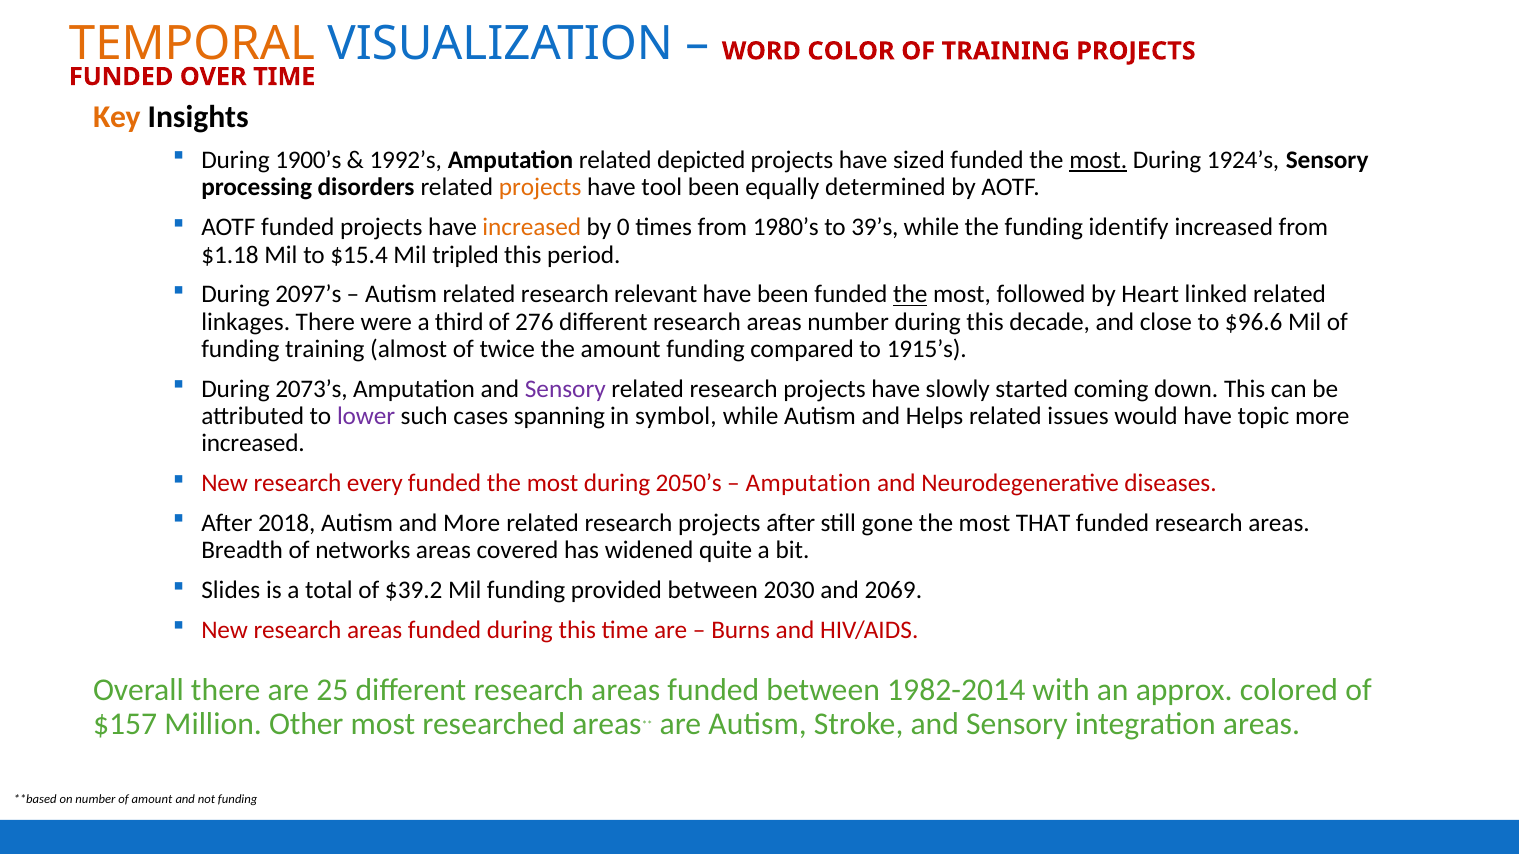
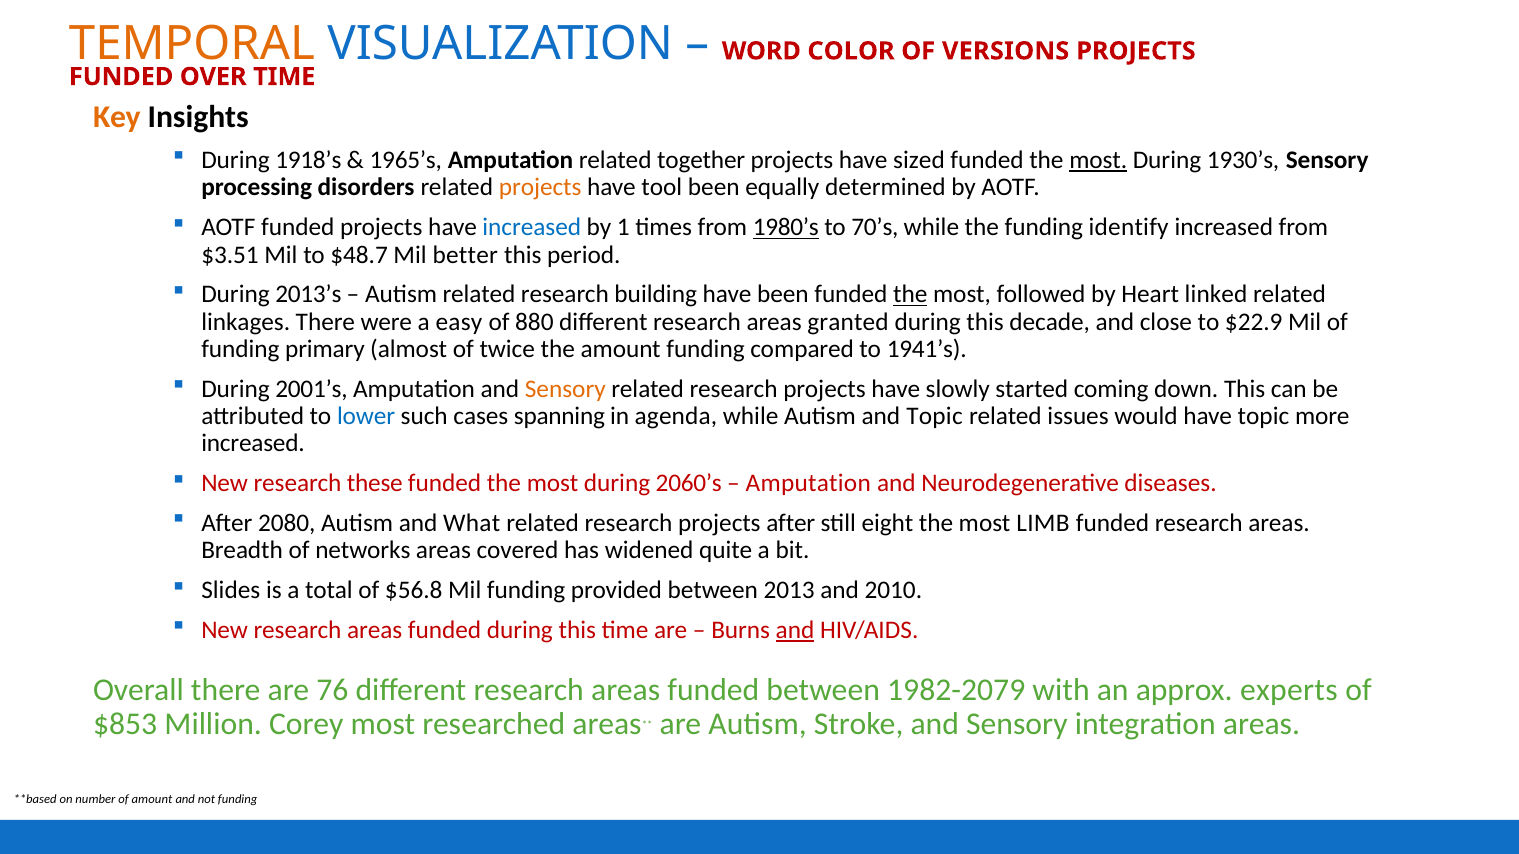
OF TRAINING: TRAINING -> VERSIONS (1006, 51)
1900’s: 1900’s -> 1918’s (308, 160)
1992’s: 1992’s -> 1965’s (406, 160)
depicted: depicted -> together (701, 160)
1924’s: 1924’s -> 1930’s (1243, 160)
increased colour: orange -> blue (532, 228)
0: 0 -> 1 (623, 228)
1980’s underline: none -> present (786, 228)
39’s: 39’s -> 70’s (875, 228)
$1.18: $1.18 -> $3.51 (230, 255)
$15.4: $15.4 -> $48.7 (359, 255)
tripled: tripled -> better (465, 255)
2097’s: 2097’s -> 2013’s (308, 295)
relevant: relevant -> building (656, 295)
third: third -> easy (459, 322)
276: 276 -> 880 (534, 322)
areas number: number -> granted (848, 322)
$96.6: $96.6 -> $22.9 (1254, 322)
funding training: training -> primary (325, 349)
1915’s: 1915’s -> 1941’s (927, 349)
2073’s: 2073’s -> 2001’s (311, 389)
Sensory colour: purple -> orange (565, 389)
lower colour: purple -> blue (366, 416)
symbol: symbol -> agenda (676, 416)
and Helps: Helps -> Topic (934, 416)
every: every -> these (375, 484)
2050’s: 2050’s -> 2060’s (689, 484)
2018: 2018 -> 2080 (287, 524)
and More: More -> What (472, 524)
gone: gone -> eight (888, 524)
THAT: THAT -> LIMB (1043, 524)
$39.2: $39.2 -> $56.8 (414, 591)
2030: 2030 -> 2013 (789, 591)
2069: 2069 -> 2010 (893, 591)
and underline: none -> present (795, 631)
25: 25 -> 76 (332, 690)
1982-2014: 1982-2014 -> 1982-2079 (956, 690)
colored: colored -> experts (1289, 690)
$157: $157 -> $853 (125, 724)
Other: Other -> Corey (306, 724)
